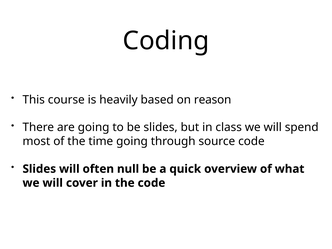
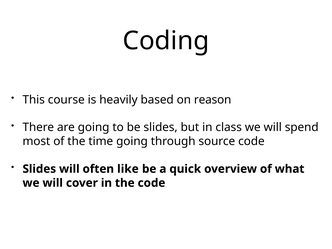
null: null -> like (128, 169)
